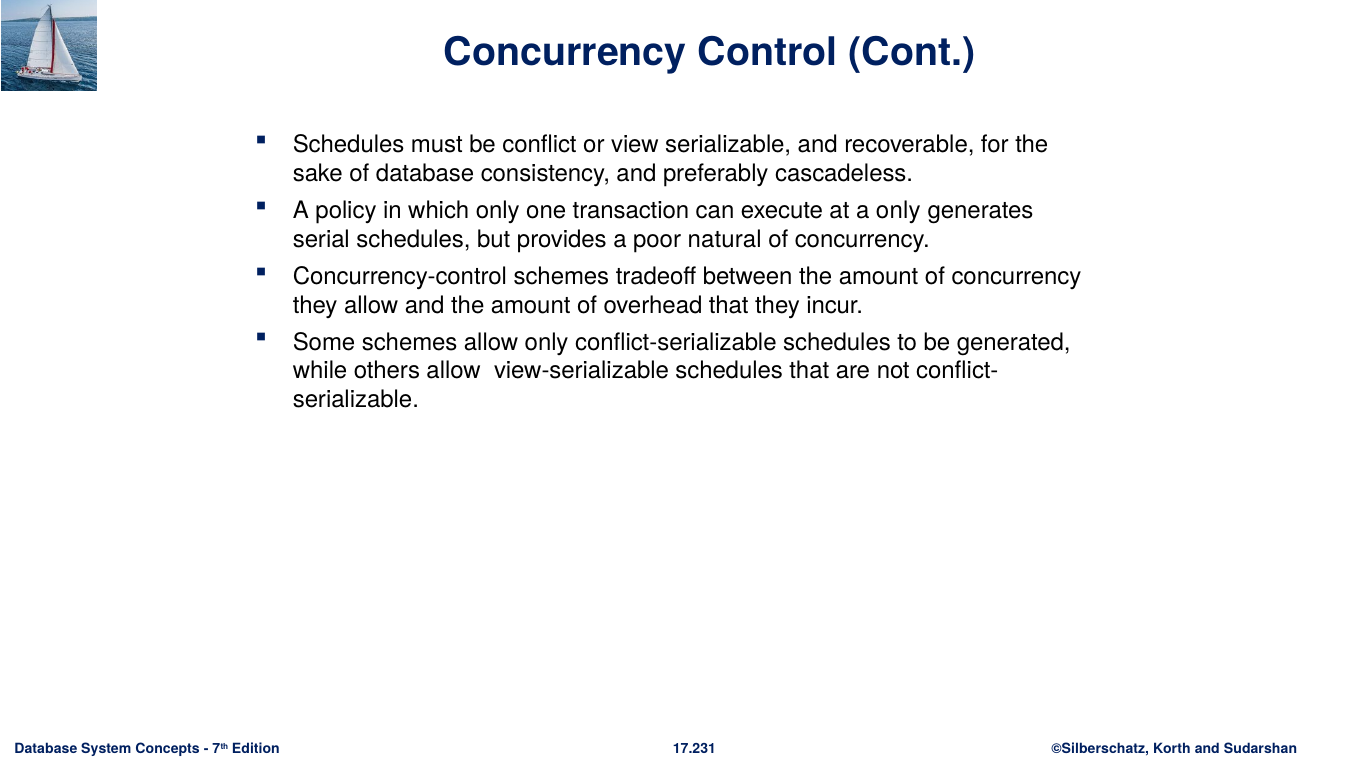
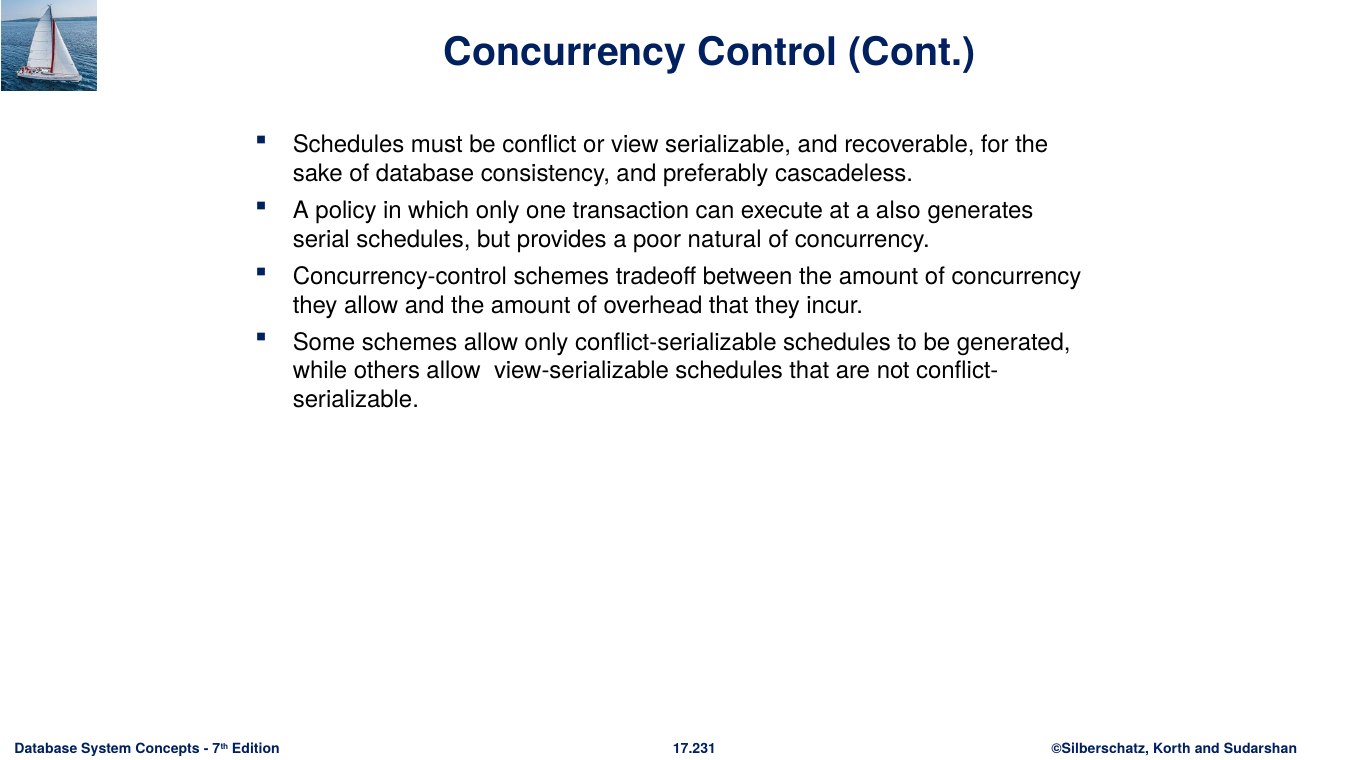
a only: only -> also (898, 211)
